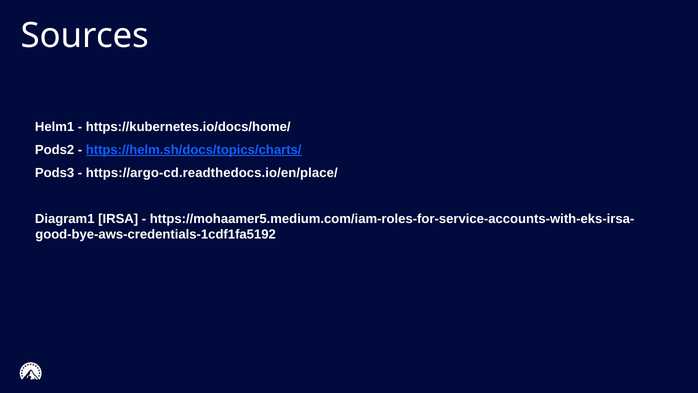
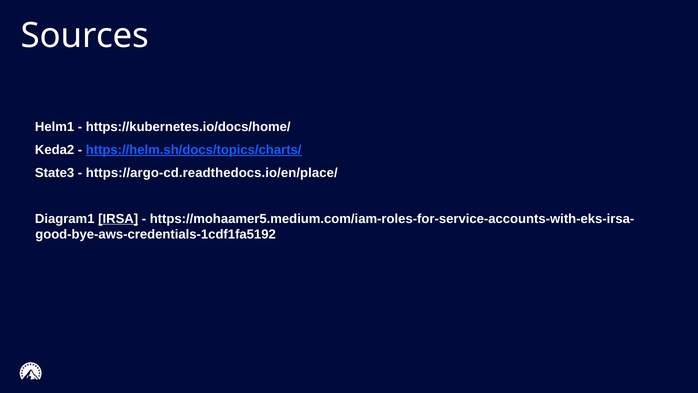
Pods2: Pods2 -> Keda2 (55, 150)
Pods3: Pods3 -> State3 (55, 173)
IRSA underline: none -> present (118, 218)
